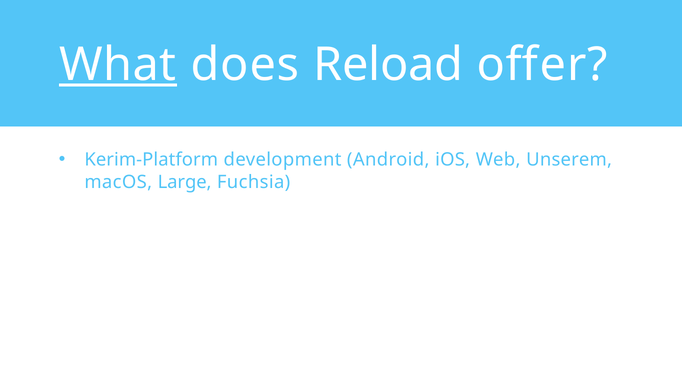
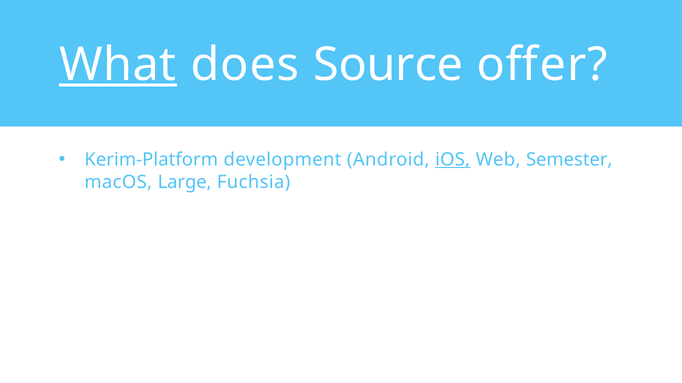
Reload: Reload -> Source (388, 65)
iOS underline: none -> present (453, 160)
Unserem: Unserem -> Semester (569, 160)
